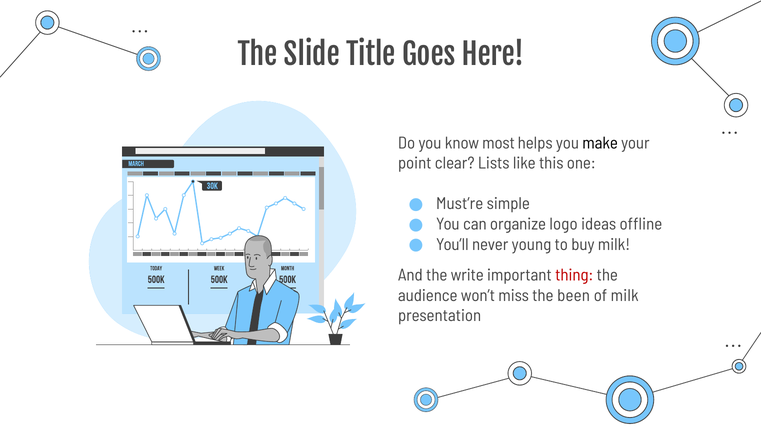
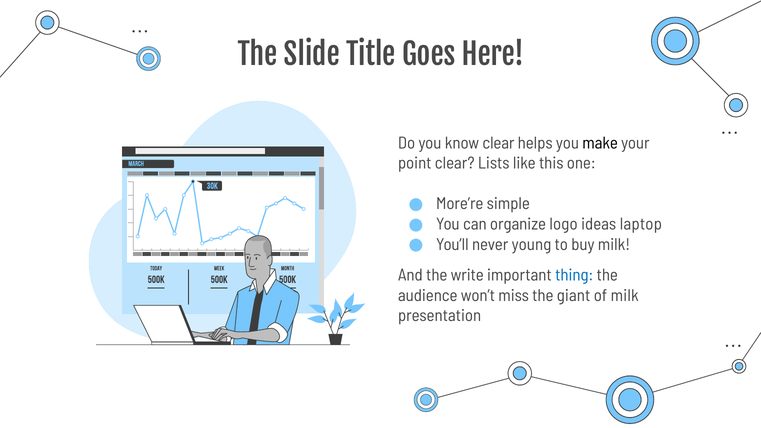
know most: most -> clear (499, 143)
Must’re: Must’re -> More’re (460, 204)
offline: offline -> laptop (641, 224)
thing colour: red -> blue (574, 275)
been: been -> giant (574, 296)
